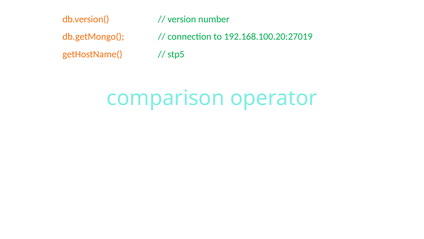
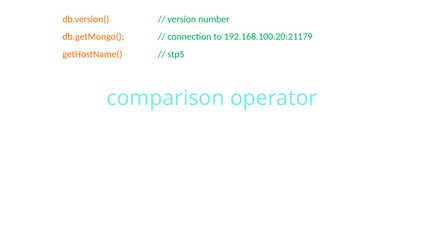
192.168.100.20:27019: 192.168.100.20:27019 -> 192.168.100.20:21179 (268, 37)
